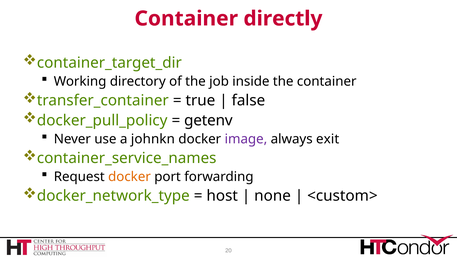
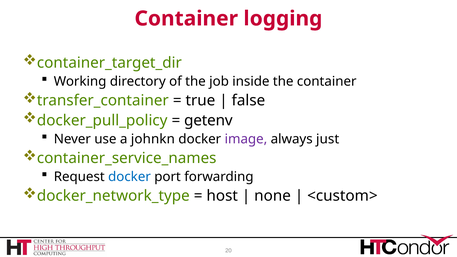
directly: directly -> logging (283, 19)
exit: exit -> just (328, 139)
docker colour: orange -> blue (129, 177)
